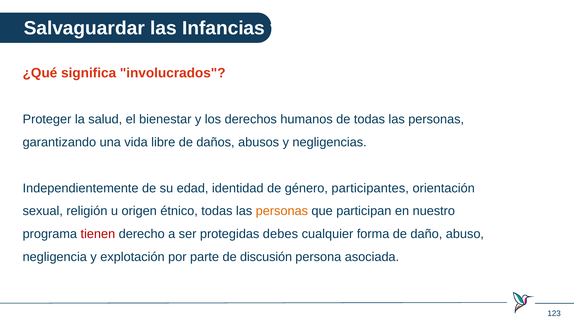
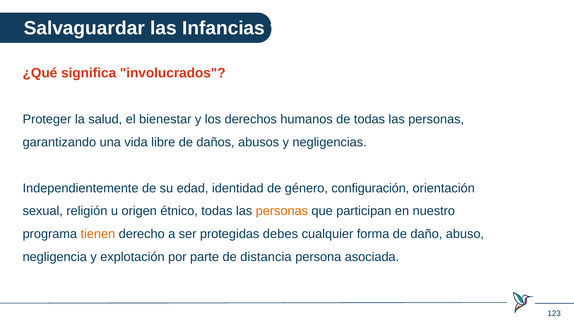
participantes: participantes -> configuración (370, 188)
tienen colour: red -> orange (98, 234)
discusión: discusión -> distancia (266, 257)
